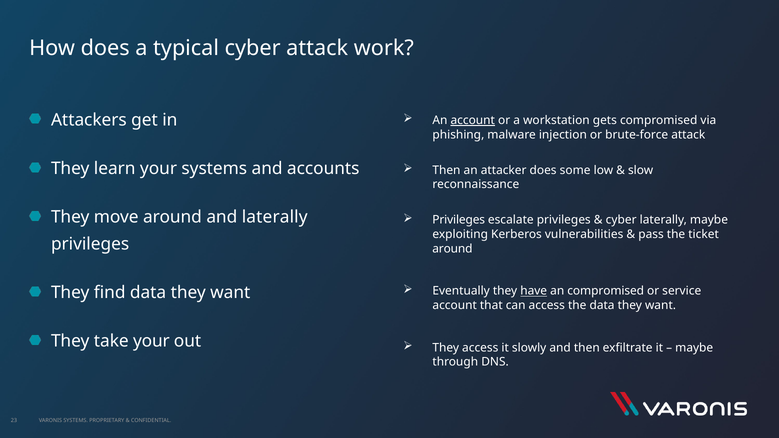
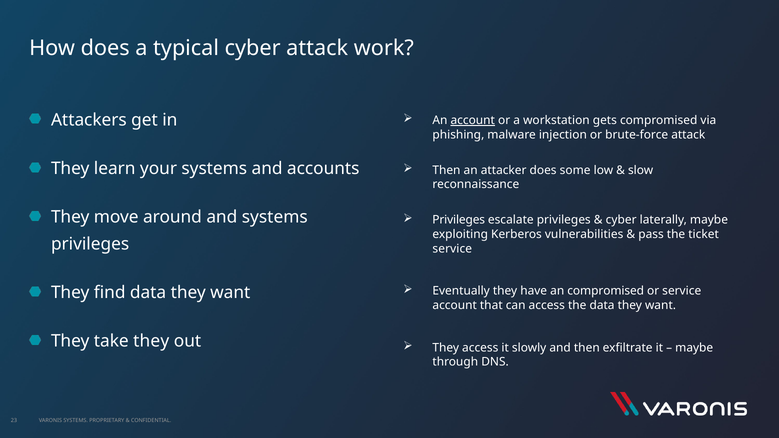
and laterally: laterally -> systems (275, 217)
around: around -> service (452, 249)
have underline: present -> none (534, 291)
take your: your -> they (151, 341)
